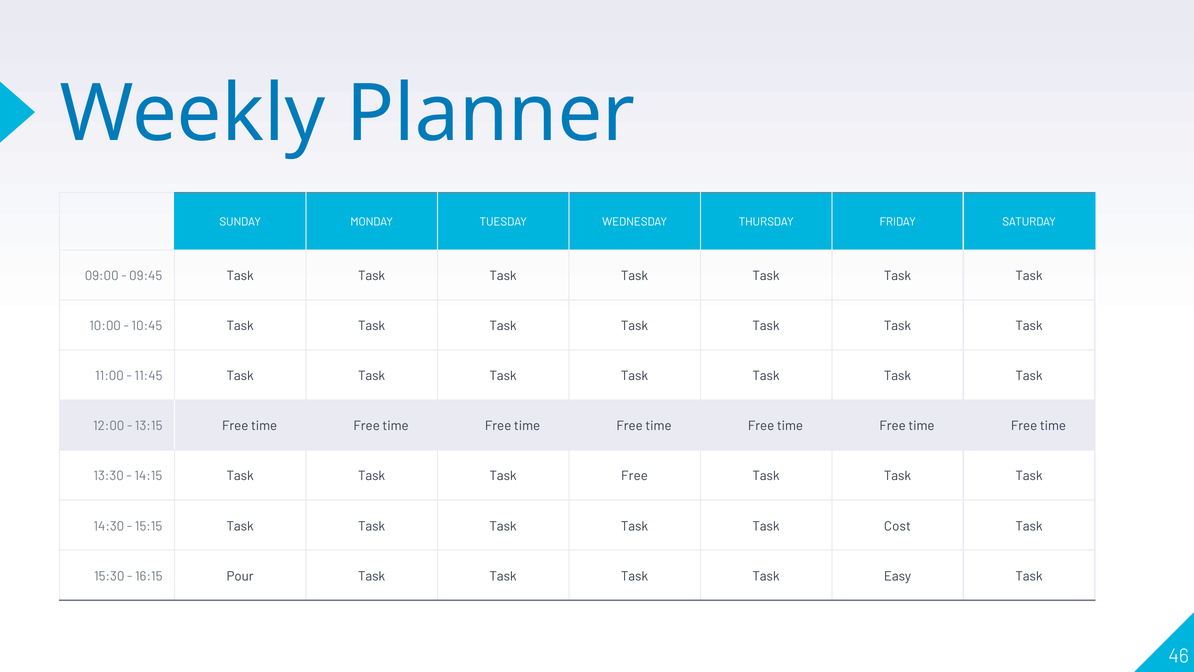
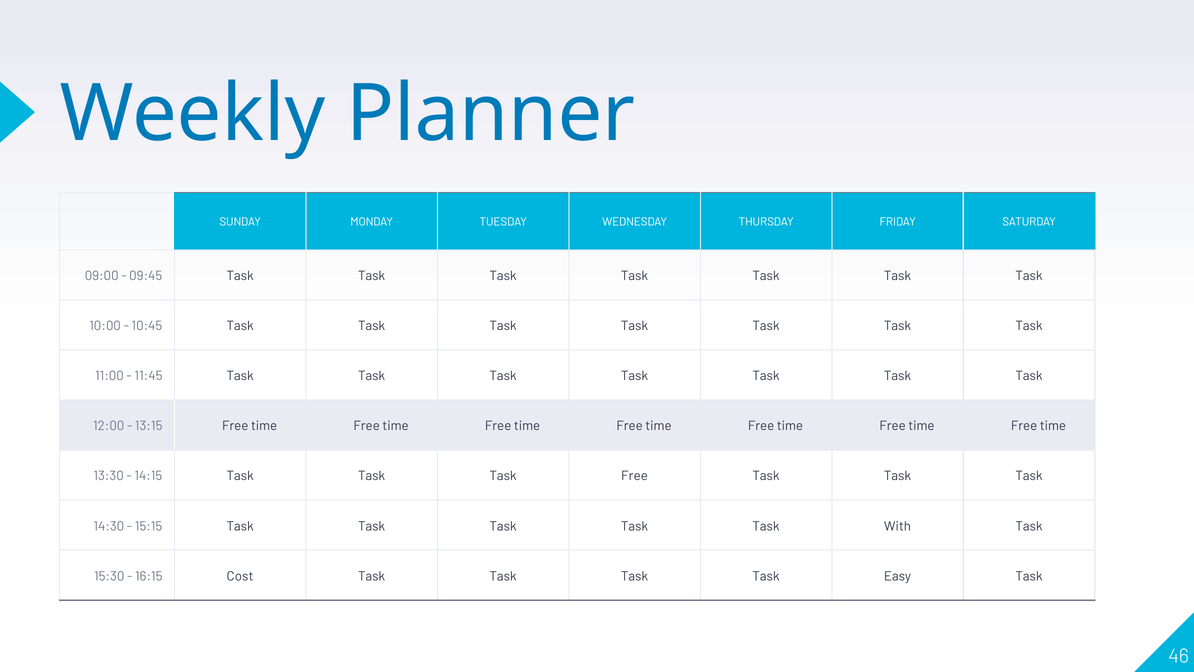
Cost: Cost -> With (897, 526)
Pour: Pour -> Cost (240, 576)
